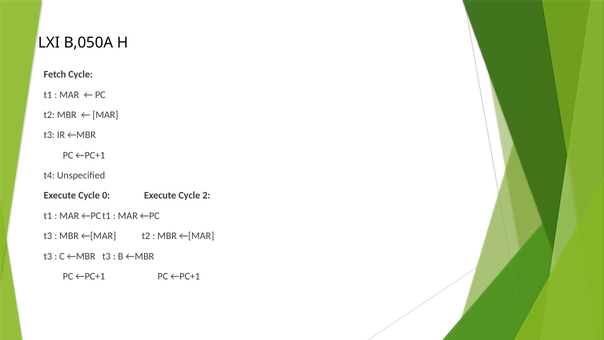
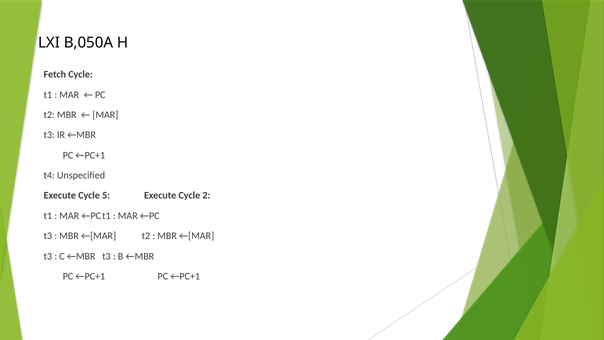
0: 0 -> 5 (106, 195)
